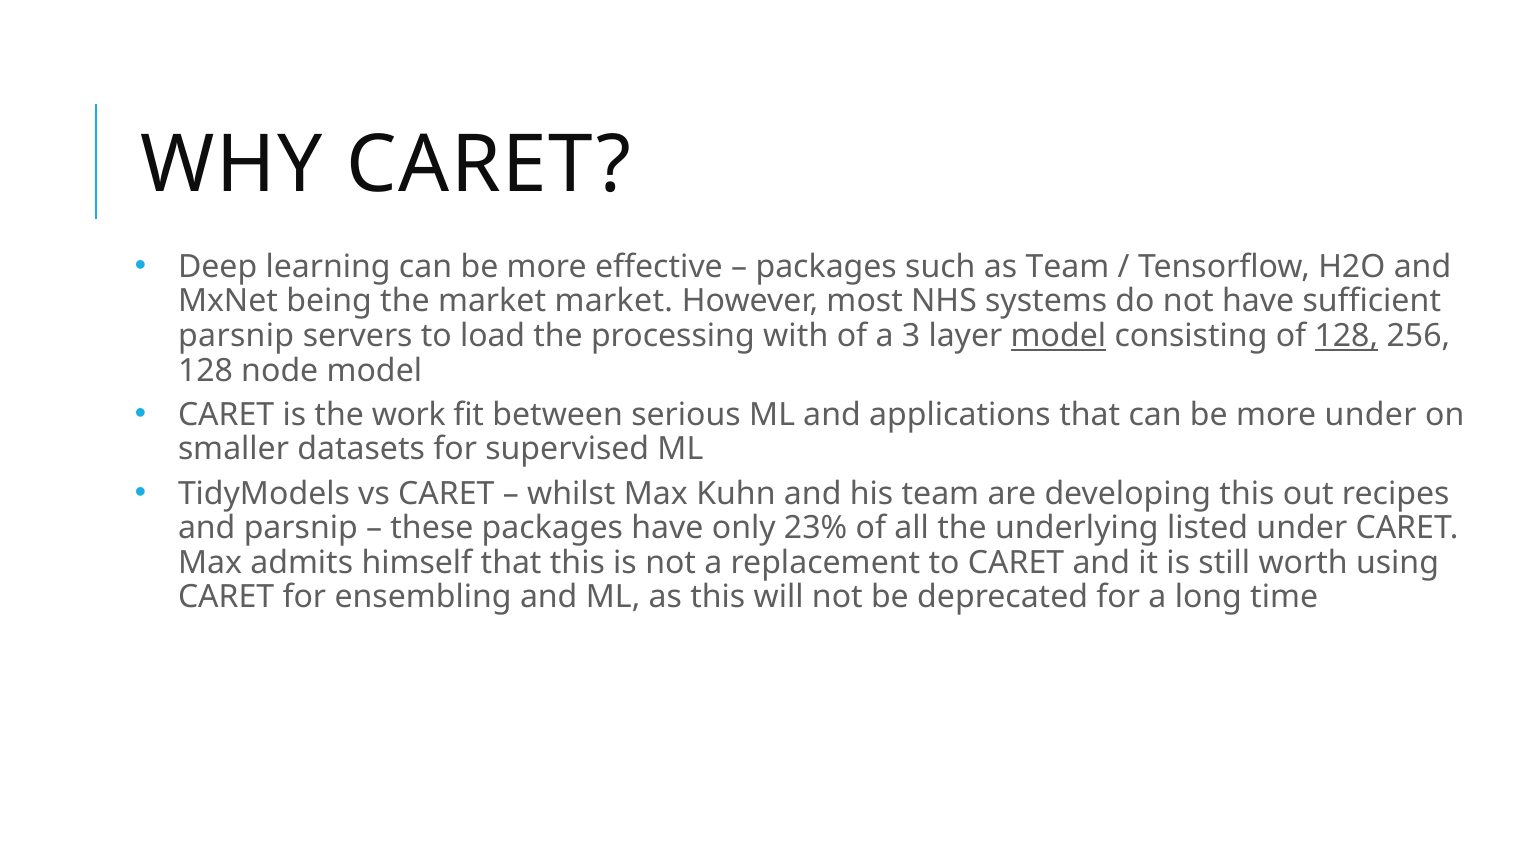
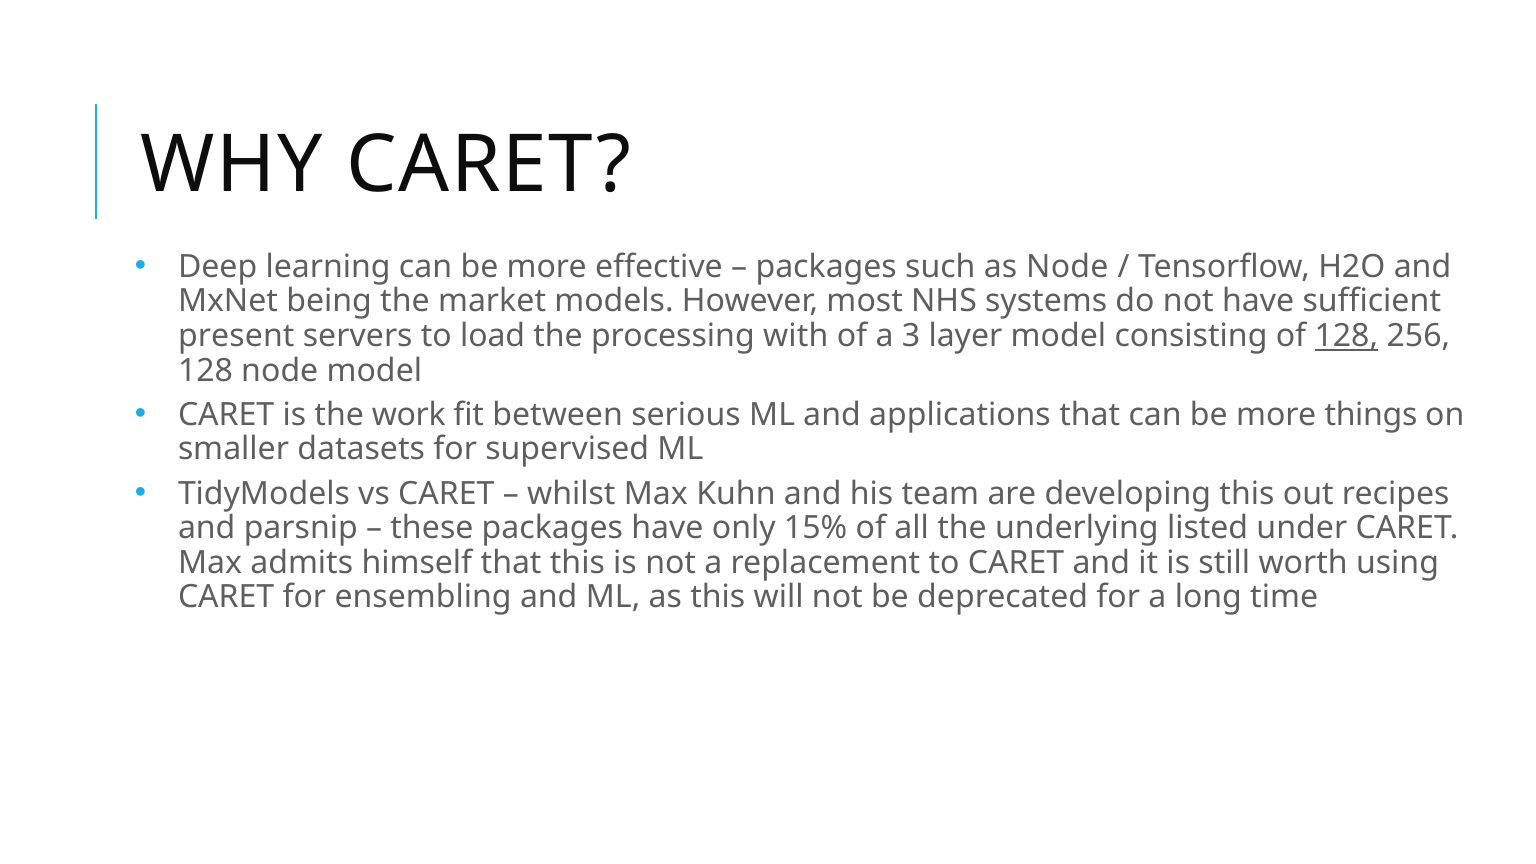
as Team: Team -> Node (1067, 267)
market market: market -> models (614, 301)
parsnip: parsnip -> present (236, 336)
model underline: present -> none (1058, 336)
more under: under -> things (1371, 415)
23%: 23% -> 15% (816, 528)
